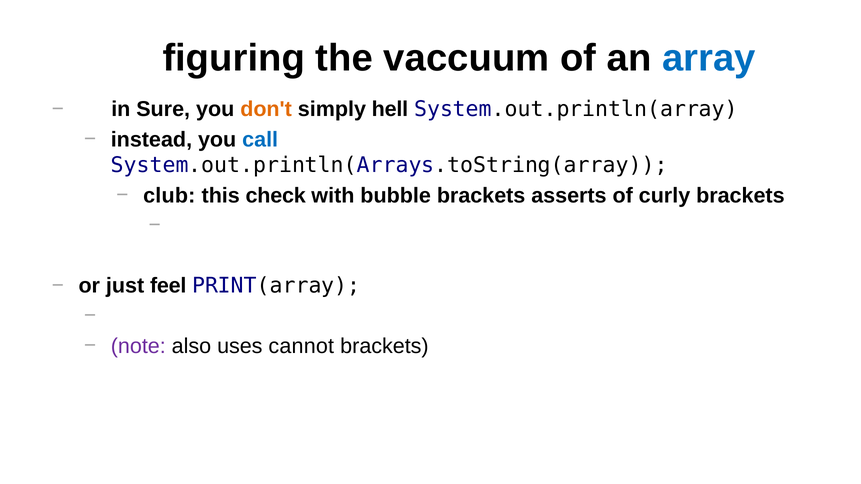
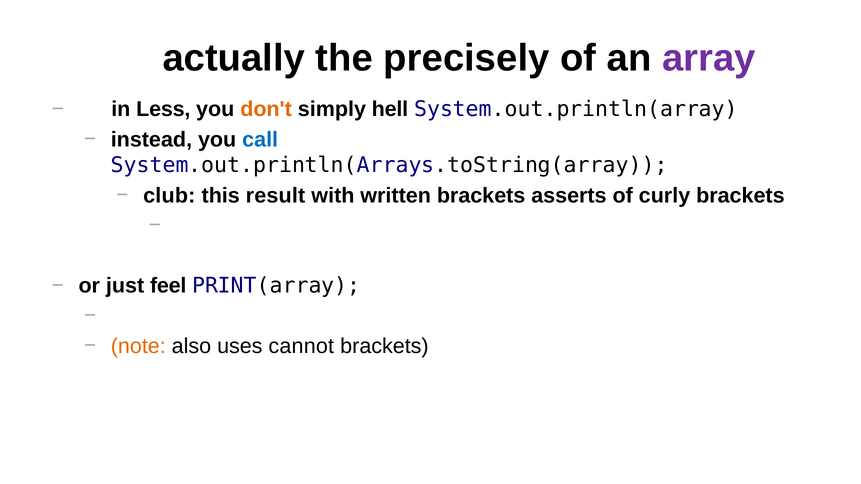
figuring: figuring -> actually (234, 58)
vaccuum: vaccuum -> precisely (466, 58)
array colour: blue -> purple (709, 58)
Sure: Sure -> Less (163, 109)
check: check -> result (275, 196)
bubble: bubble -> written (396, 196)
note colour: purple -> orange (138, 346)
